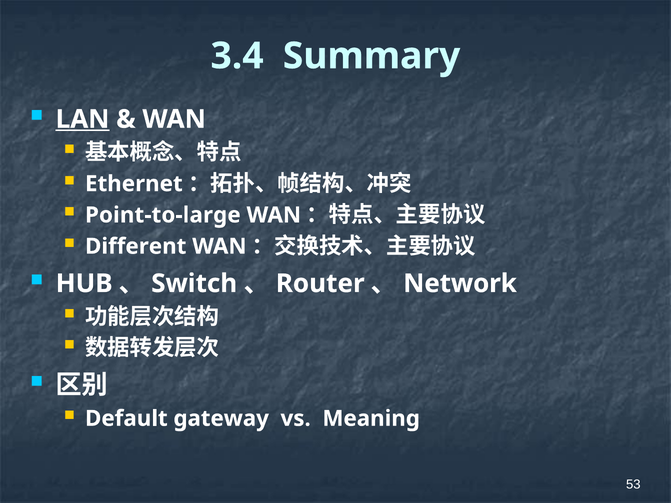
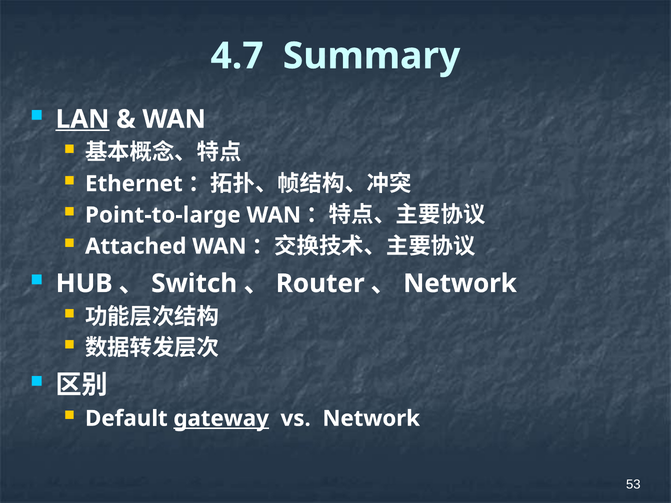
3.4: 3.4 -> 4.7 (237, 56)
Different: Different -> Attached (136, 246)
gateway underline: none -> present (221, 419)
vs Meaning: Meaning -> Network (371, 419)
